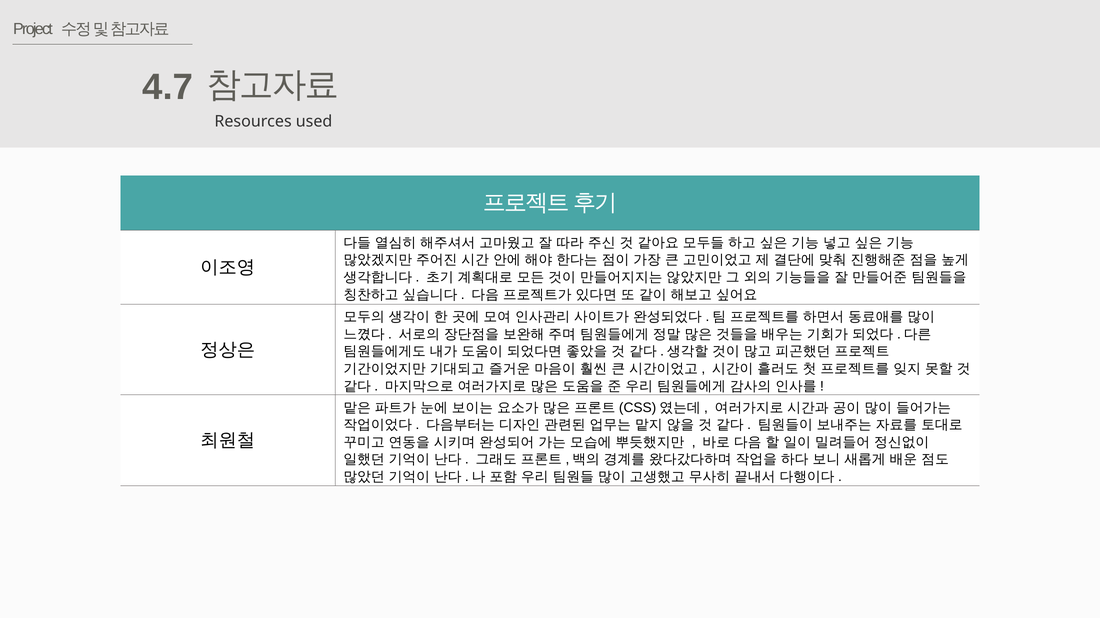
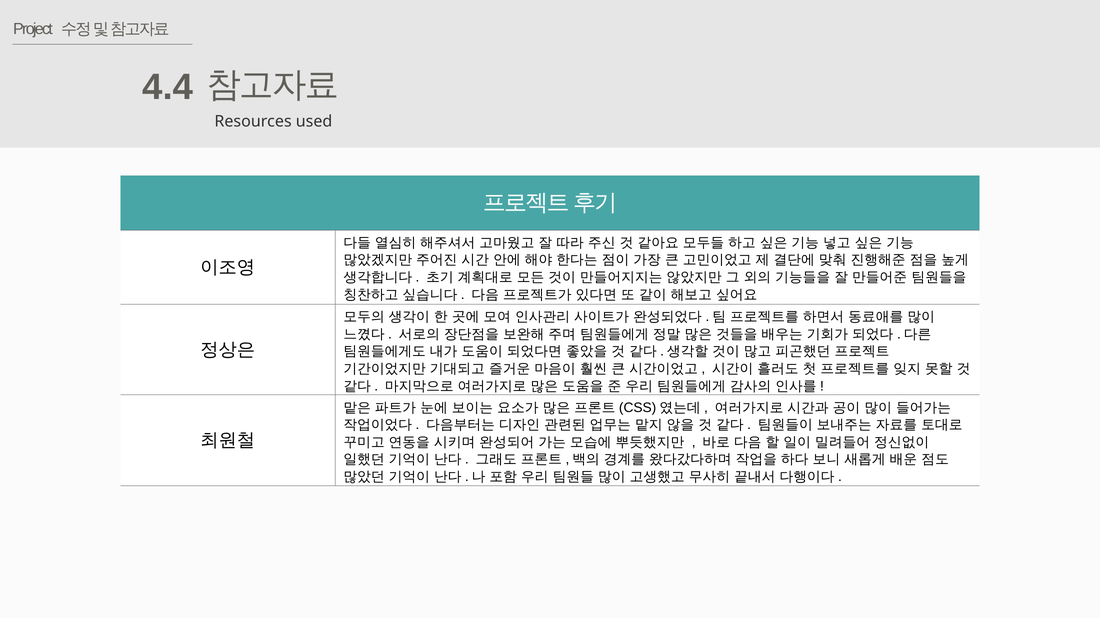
4.7: 4.7 -> 4.4 (168, 87)
